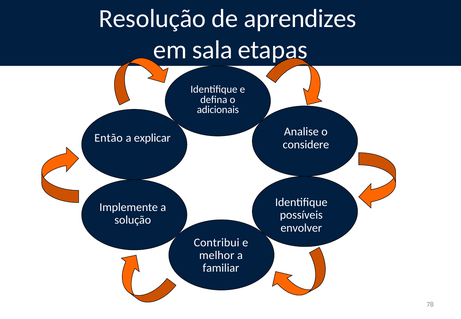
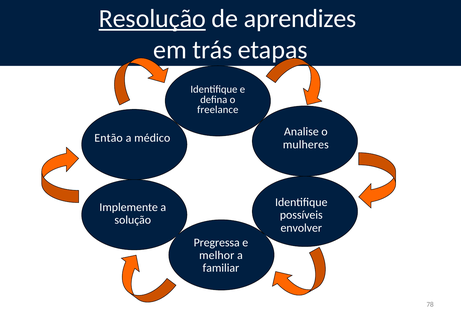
Resolução underline: none -> present (152, 19)
sala: sala -> trás (212, 50)
adicionais: adicionais -> freelance (218, 110)
explicar: explicar -> médico (152, 138)
considere: considere -> mulheres (306, 145)
Contribui: Contribui -> Pregressa (217, 243)
